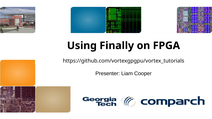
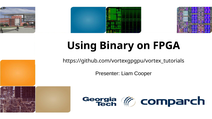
Finally: Finally -> Binary (117, 46)
